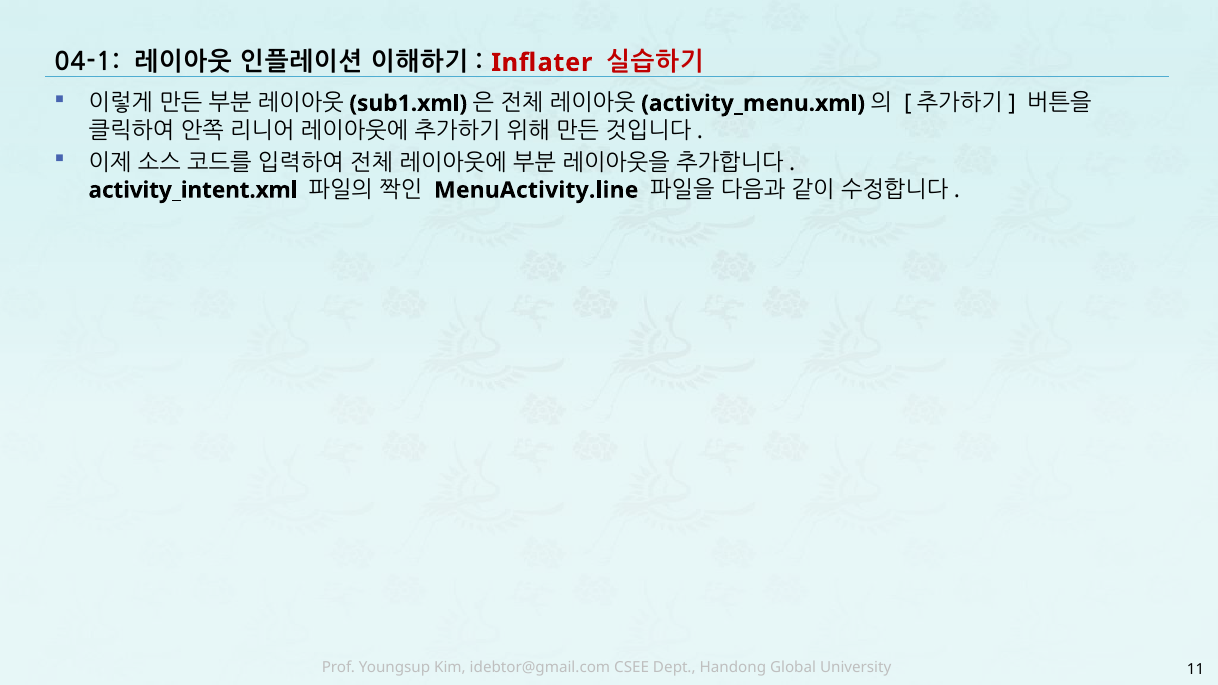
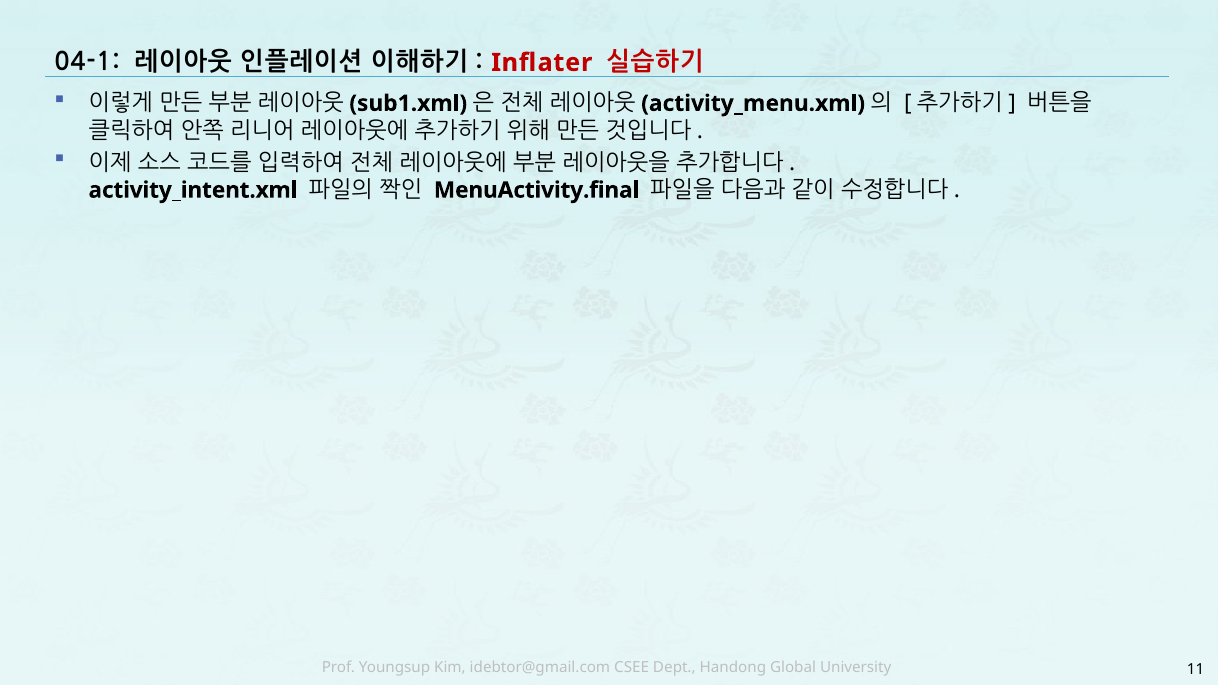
MenuActivity.line: MenuActivity.line -> MenuActivity.final (536, 190)
